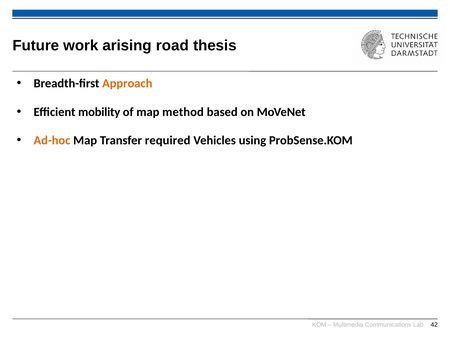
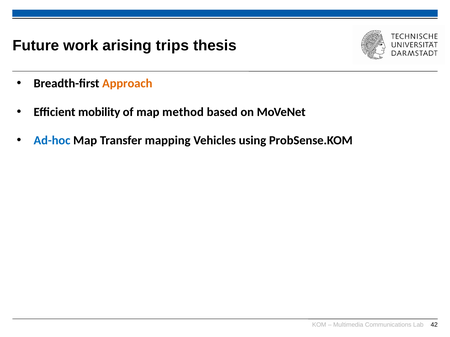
road: road -> trips (172, 46)
Ad-hoc colour: orange -> blue (52, 141)
required: required -> mapping (168, 141)
